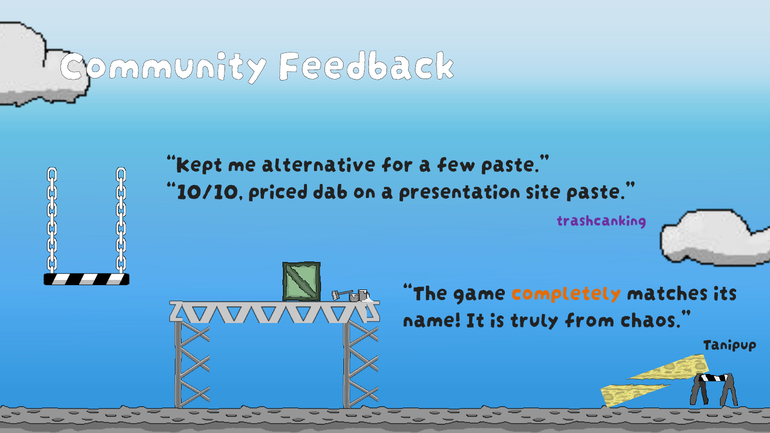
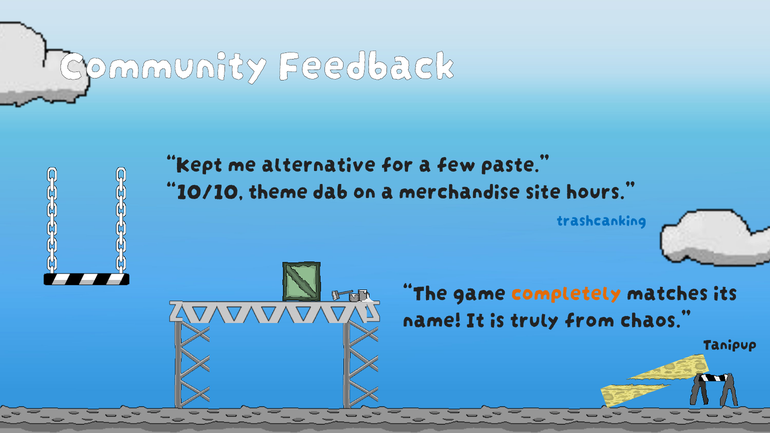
priced: priced -> theme (278, 192)
presentation: presentation -> merchandise (460, 192)
site paste: paste -> hours (601, 192)
trashcanking colour: purple -> blue (601, 221)
